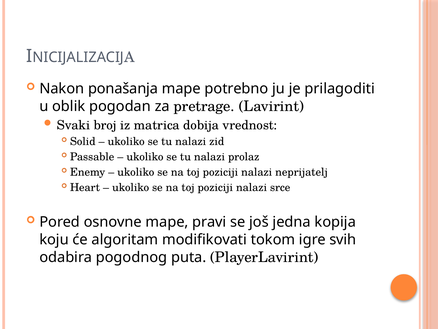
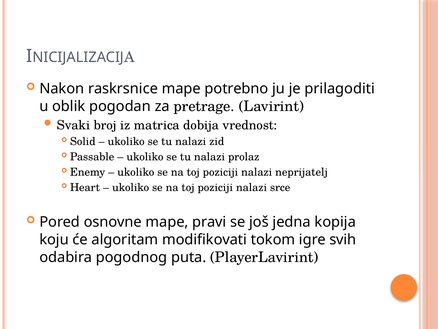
ponašanja: ponašanja -> raskrsnice (123, 89)
